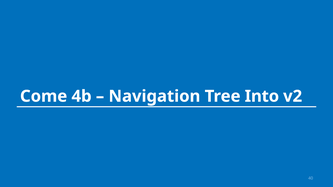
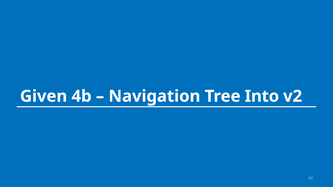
Come: Come -> Given (44, 96)
